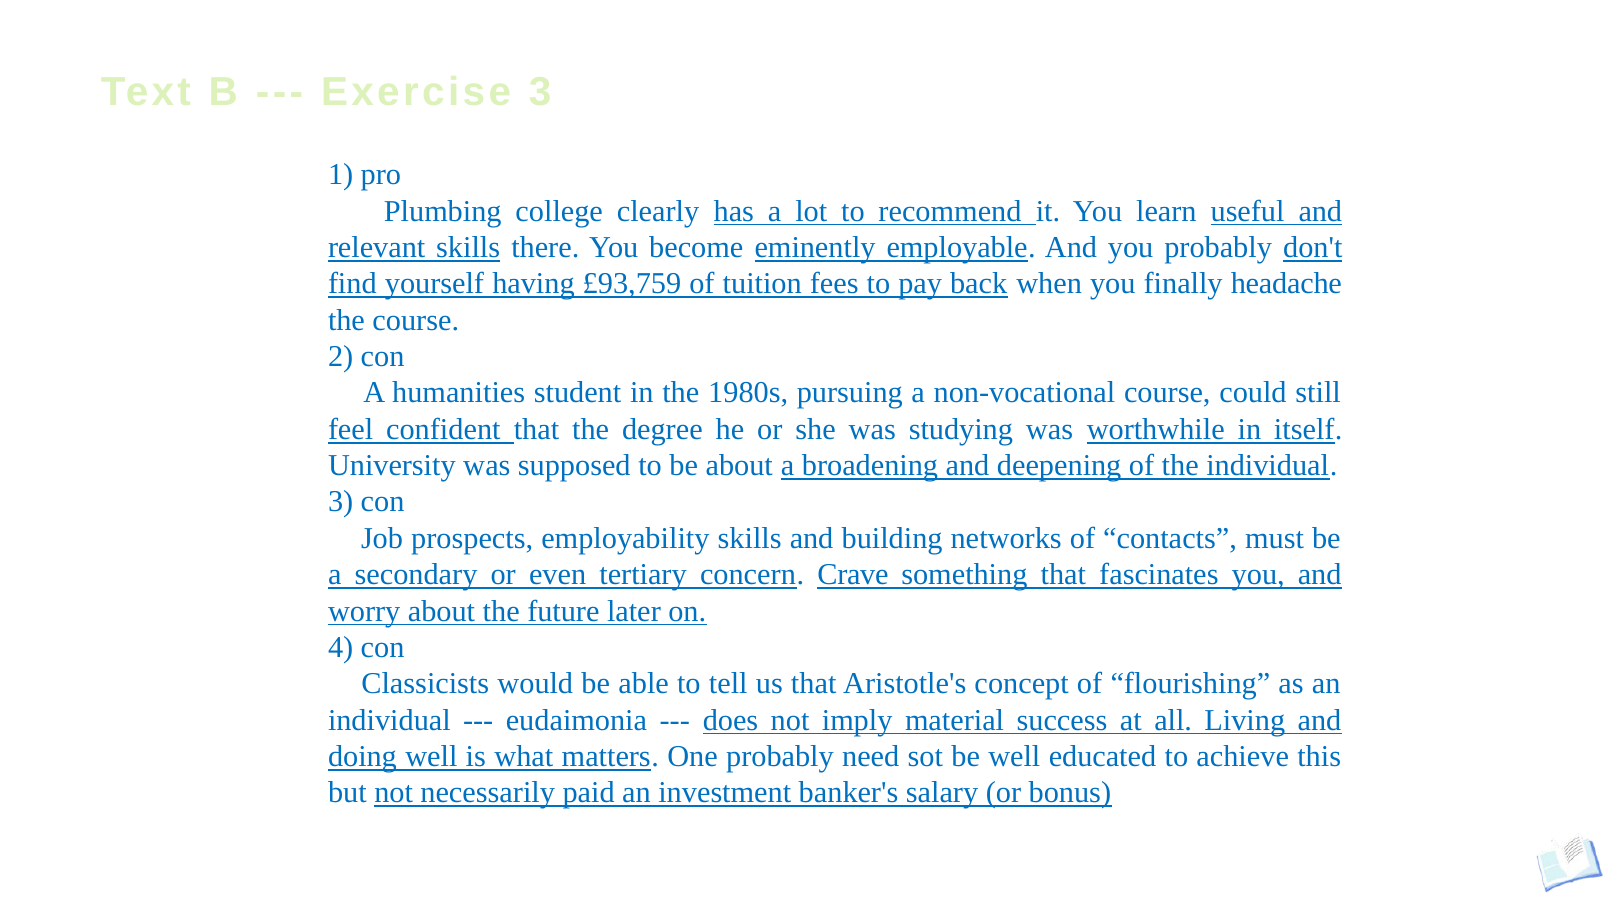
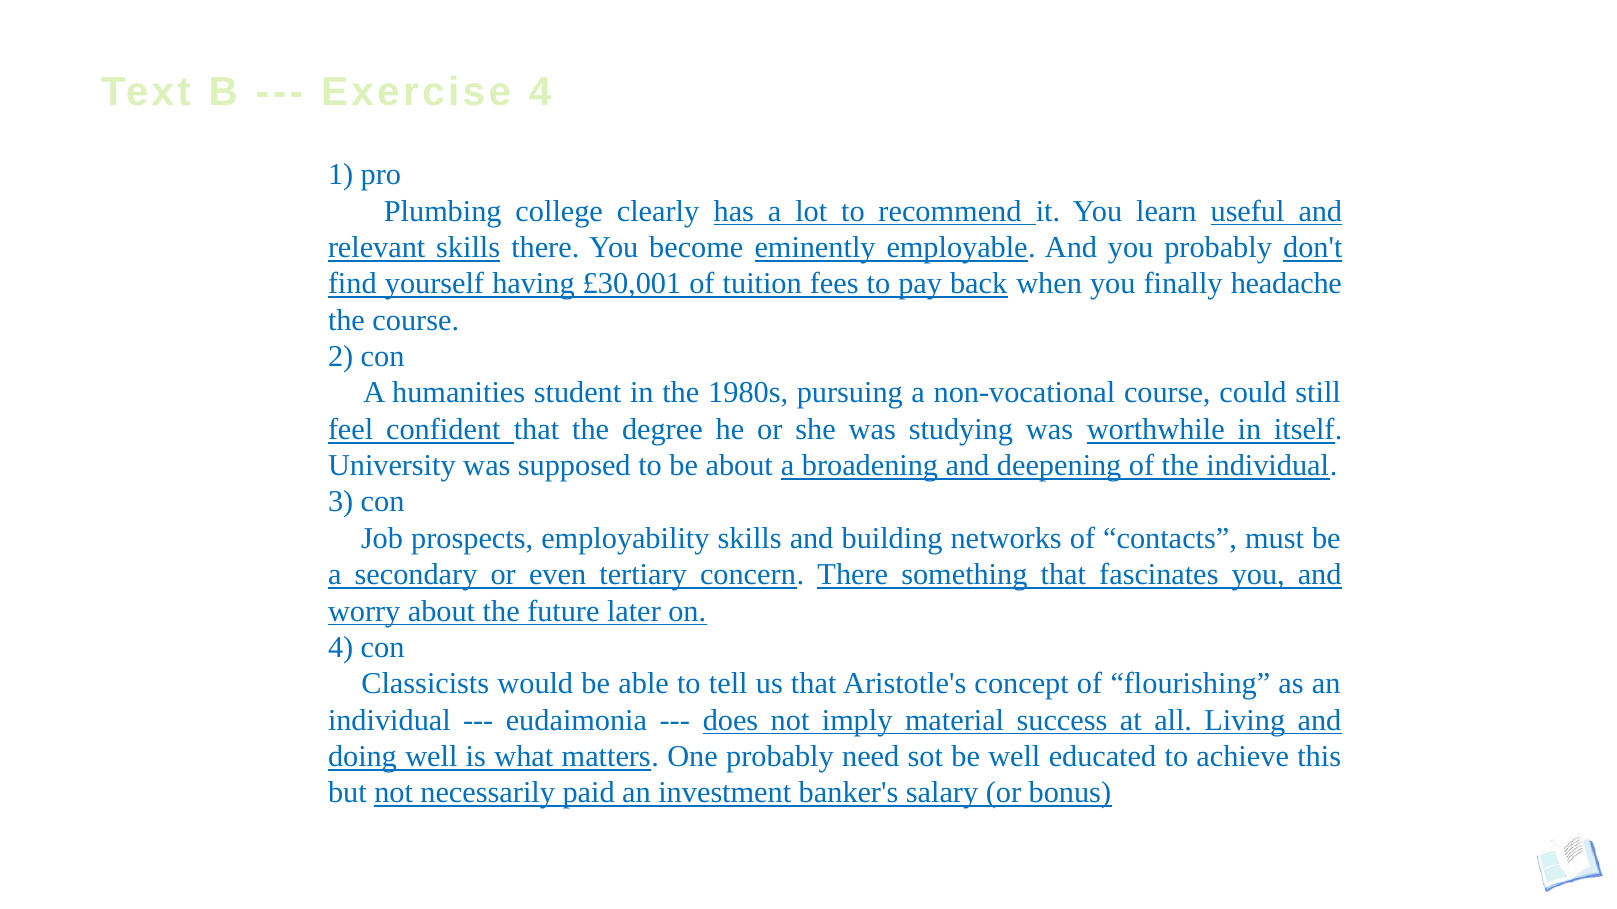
Exercise 3: 3 -> 4 (540, 92)
£93,759: £93,759 -> £30,001 (632, 284)
concern Crave: Crave -> There (853, 575)
